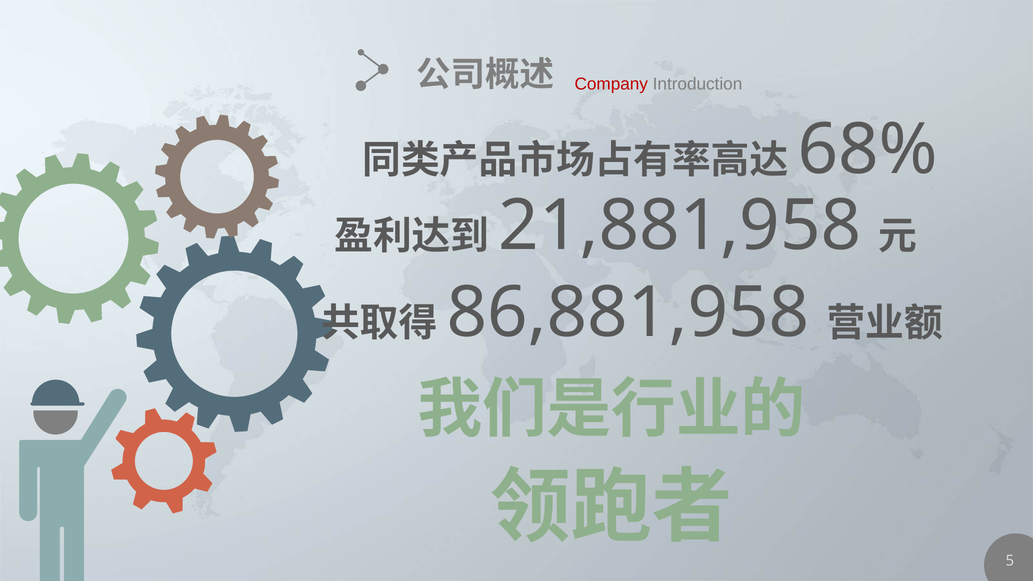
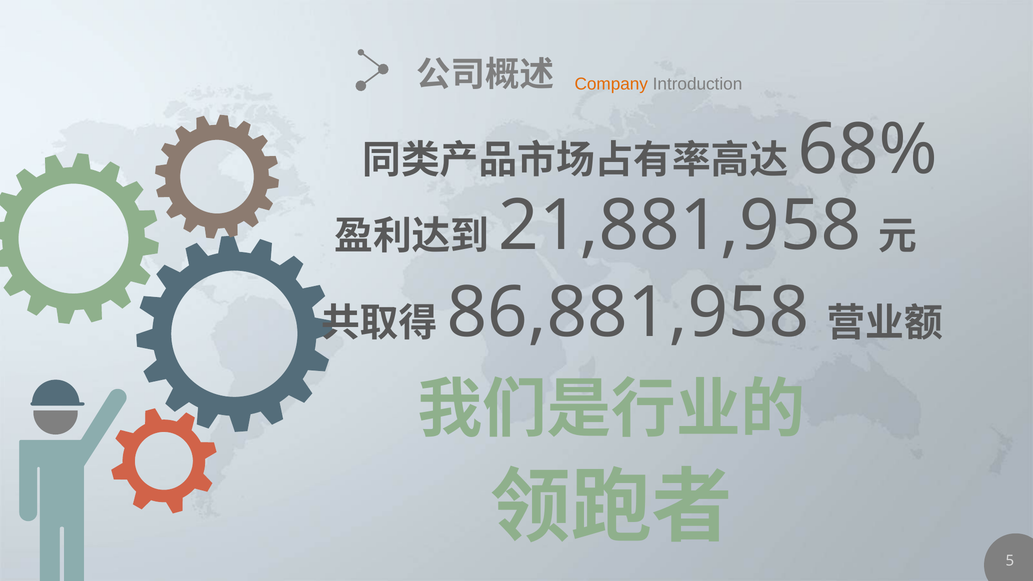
Company colour: red -> orange (611, 84)
